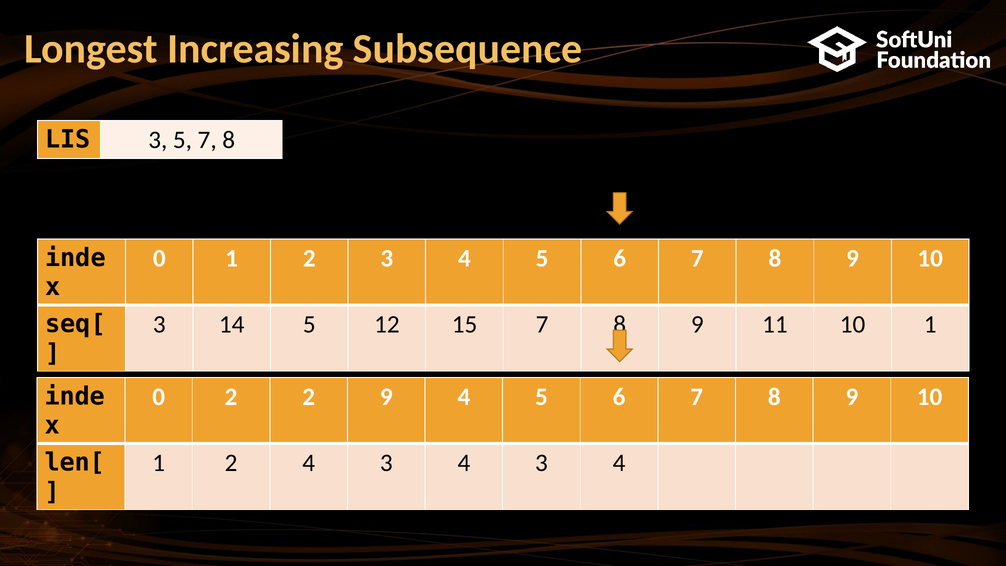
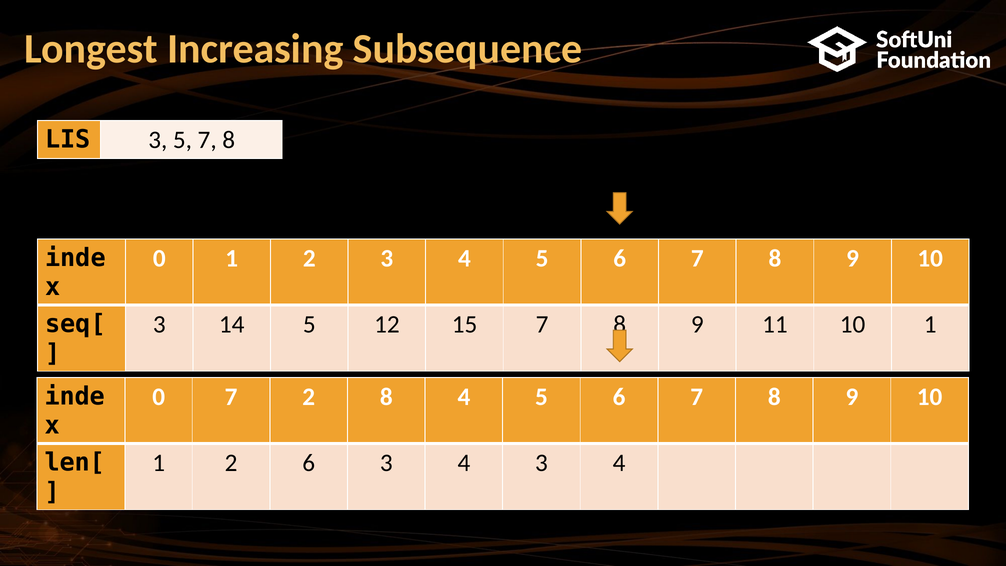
0 2: 2 -> 7 (231, 397)
2 9: 9 -> 8 (386, 397)
2 4: 4 -> 6 (309, 463)
